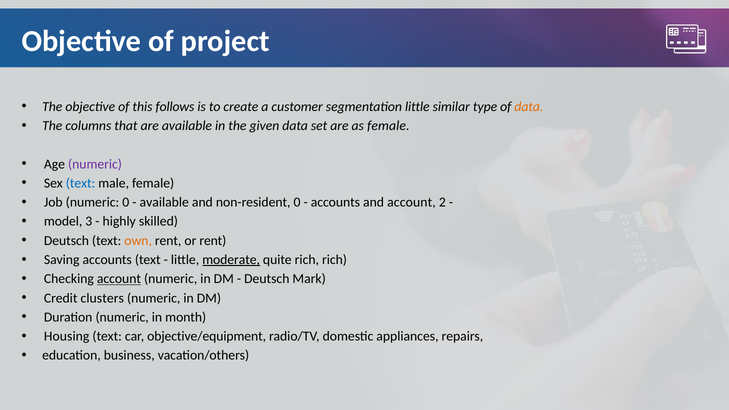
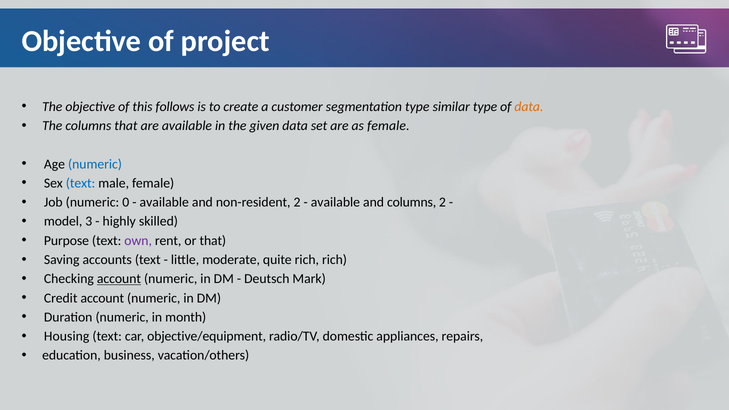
segmentation little: little -> type (417, 107)
numeric colour: purple -> blue (95, 164)
non-resident 0: 0 -> 2 (297, 202)
accounts: accounts -> available (335, 202)
and account: account -> columns (412, 202)
Deutsch: Deutsch -> Purpose (66, 241)
own colour: orange -> purple (138, 241)
or rent: rent -> that (213, 241)
moderate underline: present -> none (231, 260)
Credit clusters: clusters -> account (102, 298)
